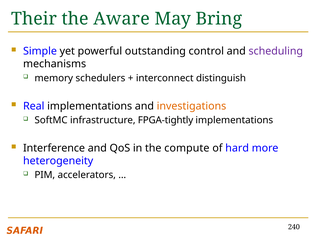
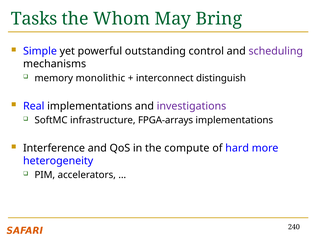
Their: Their -> Tasks (34, 19)
Aware: Aware -> Whom (122, 19)
schedulers: schedulers -> monolithic (100, 78)
investigations colour: orange -> purple (191, 106)
FPGA-tightly: FPGA-tightly -> FPGA-arrays (166, 120)
